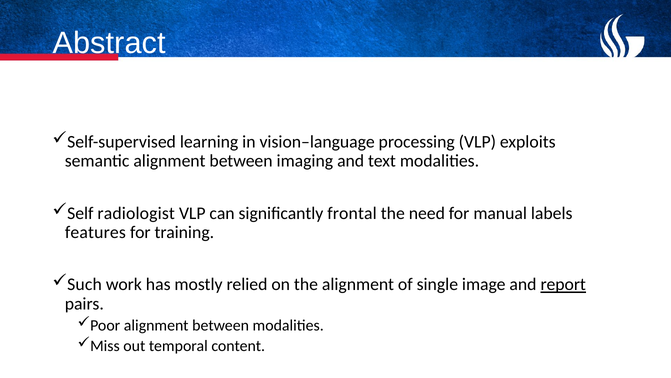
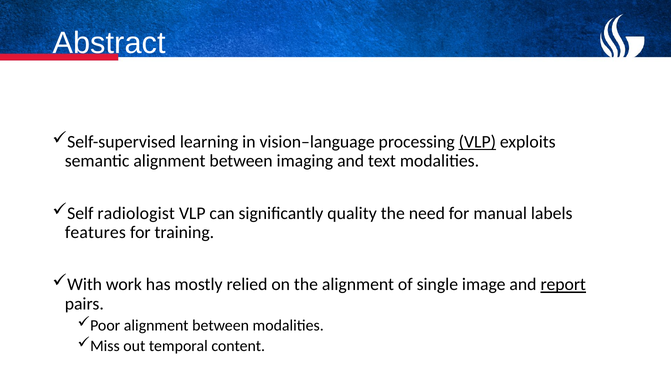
VLP underline: none -> present (477, 142)
frontal: frontal -> quality (352, 213)
Such: Such -> With (85, 284)
